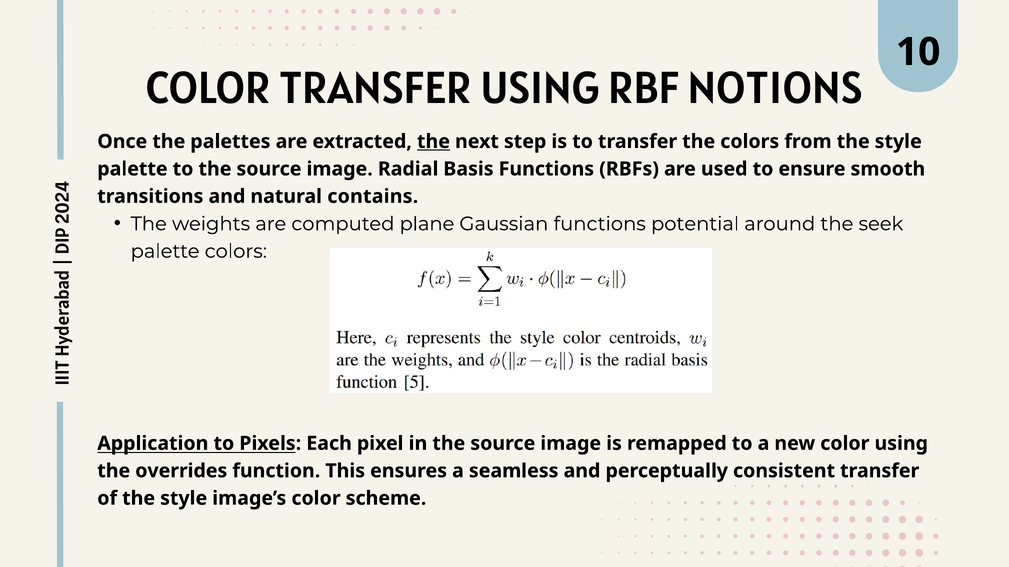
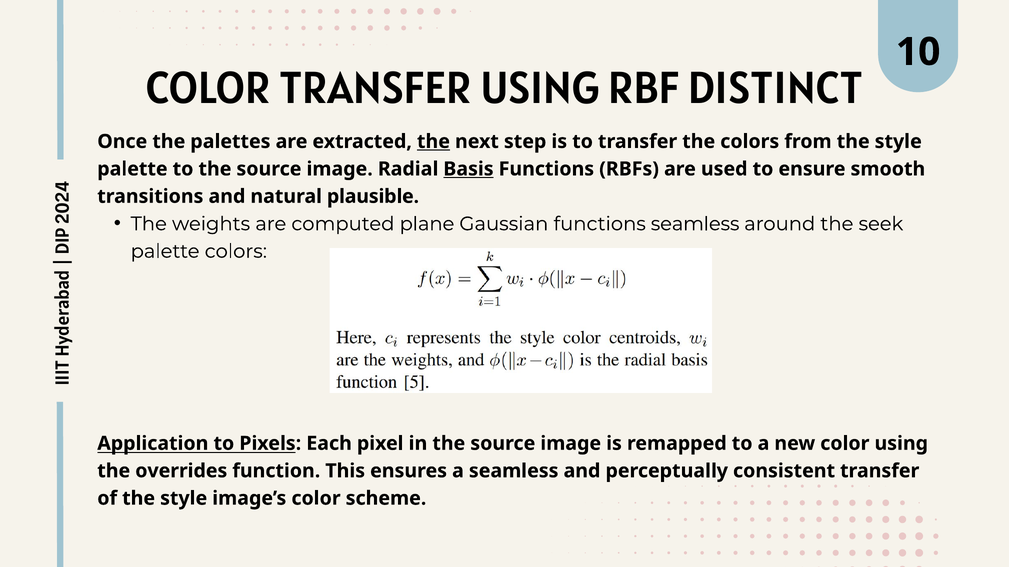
NOTIONS: NOTIONS -> DISTINCT (775, 88)
Basis underline: none -> present (468, 169)
contains: contains -> plausible (373, 197)
functions potential: potential -> seamless (695, 224)
